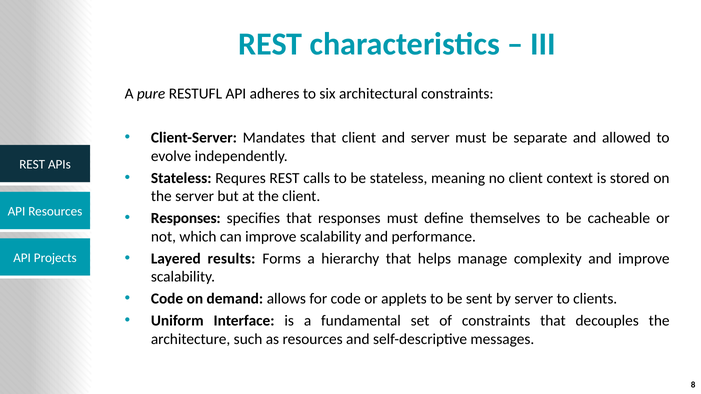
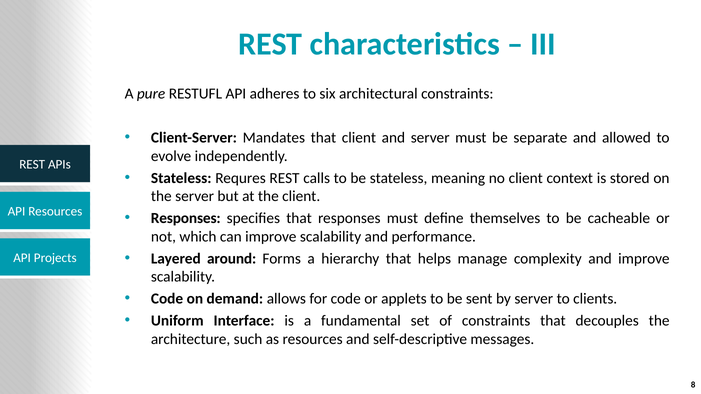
results: results -> around (232, 259)
